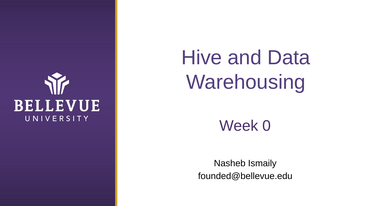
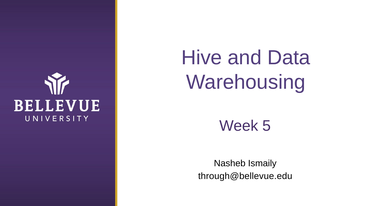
0: 0 -> 5 (267, 126)
founded@bellevue.edu: founded@bellevue.edu -> through@bellevue.edu (245, 176)
